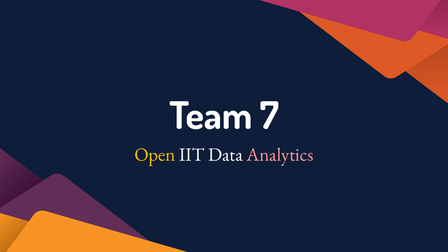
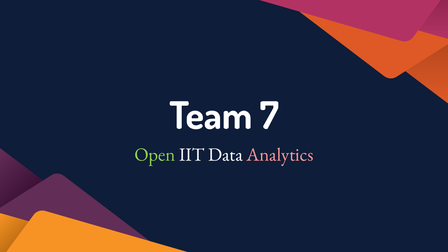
Open colour: yellow -> light green (155, 155)
